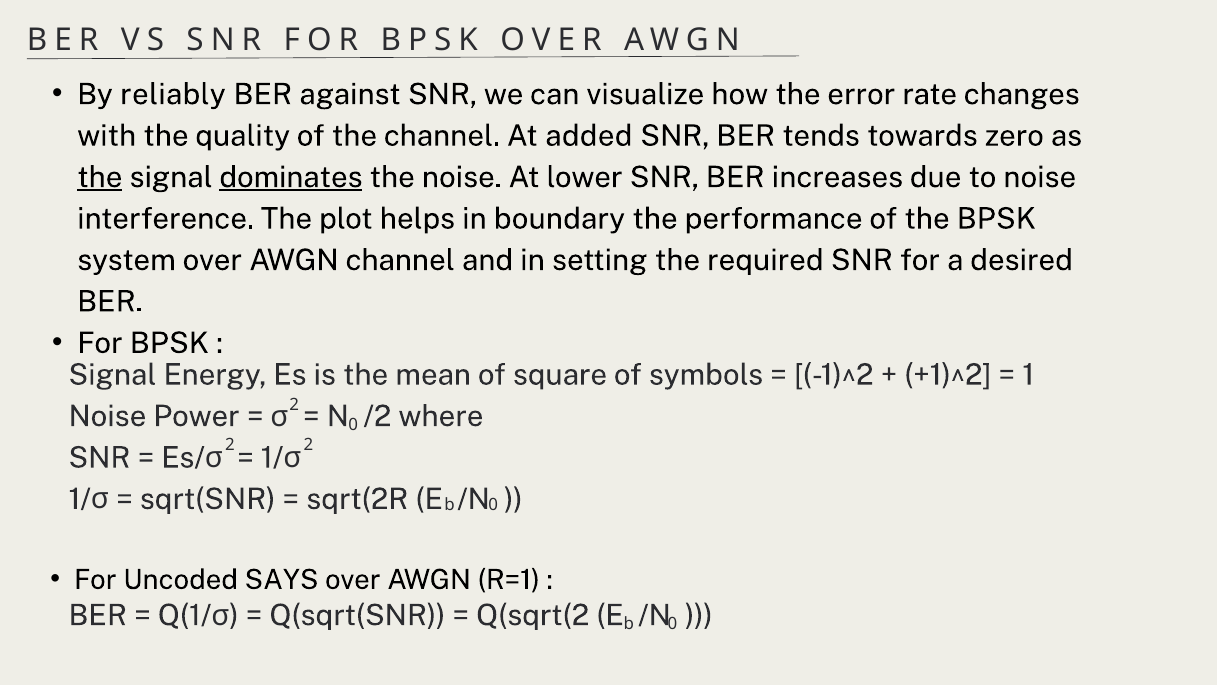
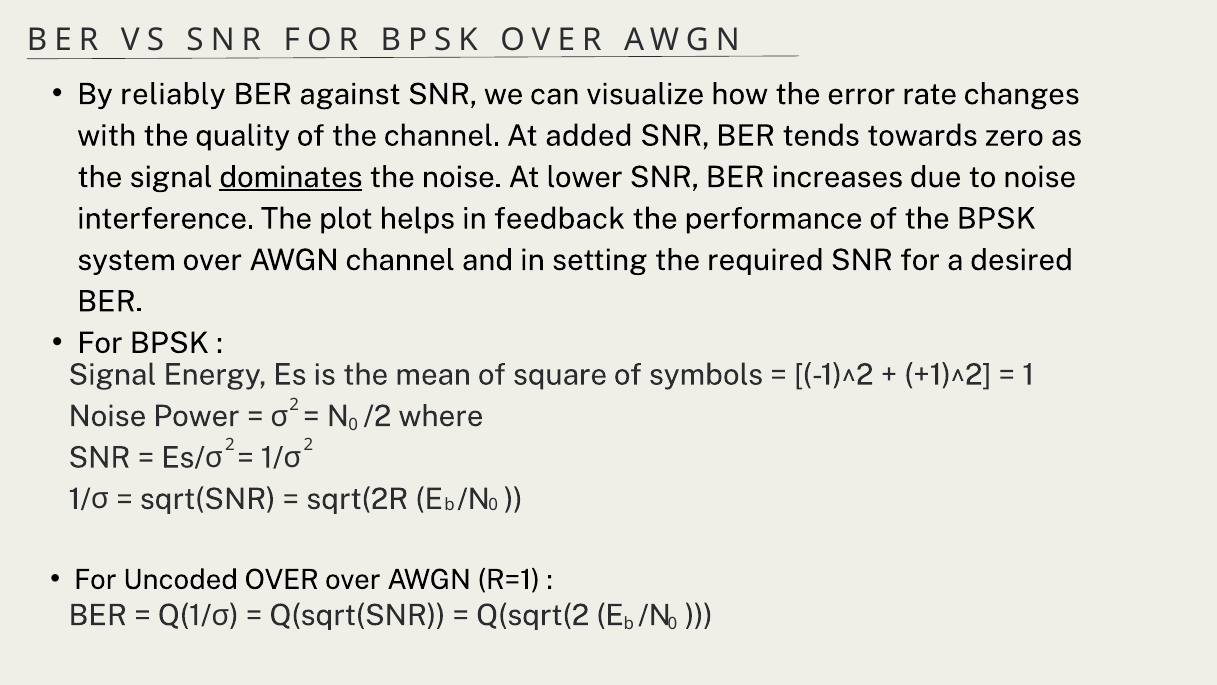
the underline: present -> none (100, 177)
boundary: boundary -> feedback (559, 219)
Uncoded SAYS: SAYS -> OVER (282, 579)
